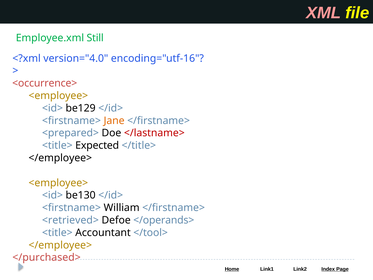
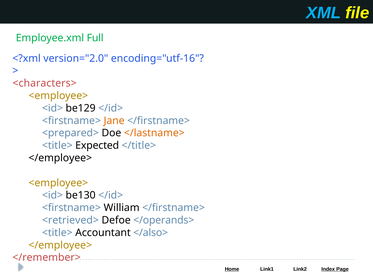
XML colour: pink -> light blue (324, 13)
Still: Still -> Full (95, 38)
version="4.0: version="4.0 -> version="2.0 (76, 58)
<occurrence>: <occurrence> -> <characters> (45, 83)
</lastname> colour: red -> orange (154, 133)
</tool>: </tool> -> </also> (151, 232)
</purchased>: </purchased> -> </remember> (47, 257)
